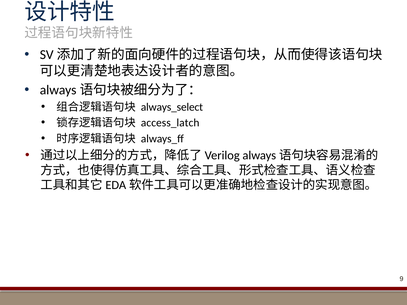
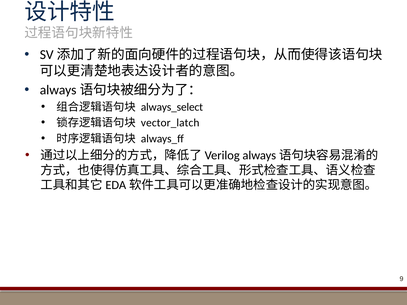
access_latch: access_latch -> vector_latch (170, 123)
